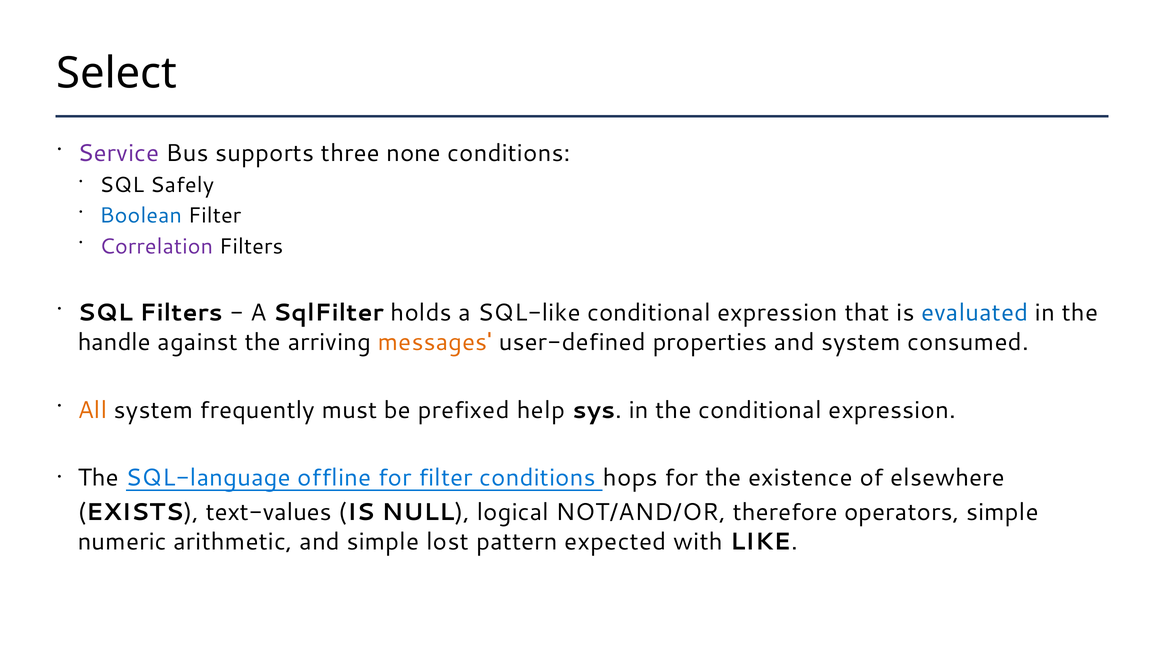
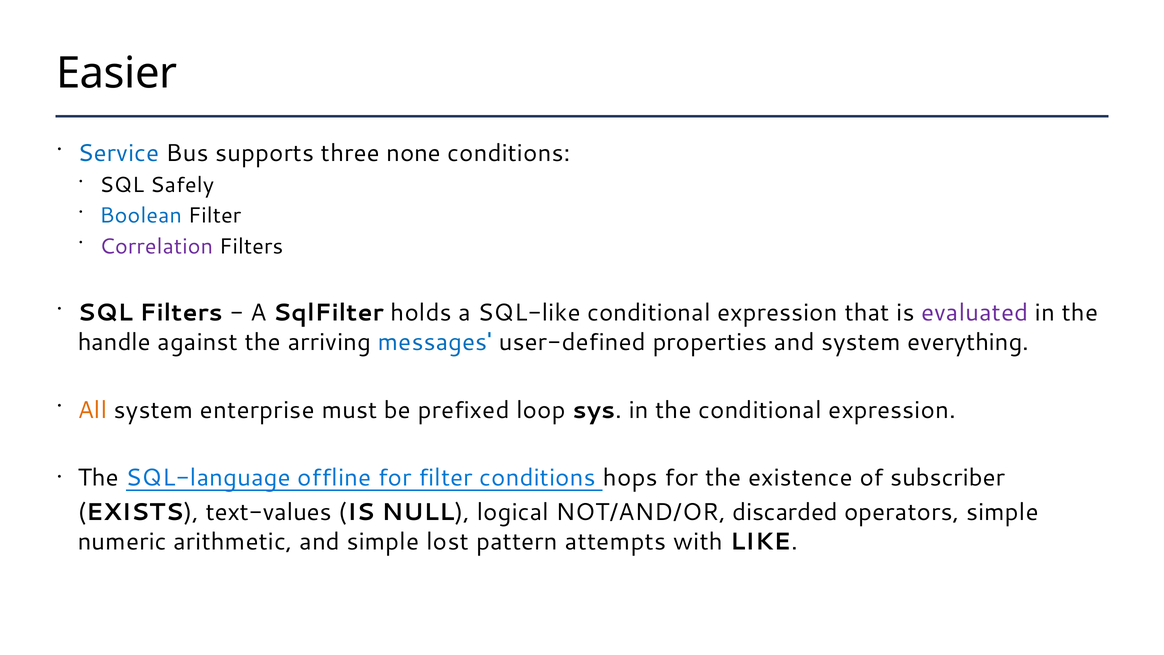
Select: Select -> Easier (117, 73)
Service colour: purple -> blue (118, 153)
evaluated colour: blue -> purple (975, 313)
messages colour: orange -> blue (435, 342)
consumed: consumed -> everything (968, 342)
frequently: frequently -> enterprise (257, 410)
help: help -> loop (541, 410)
elsewhere: elsewhere -> subscriber (948, 478)
therefore: therefore -> discarded (785, 512)
expected: expected -> attempts (615, 541)
